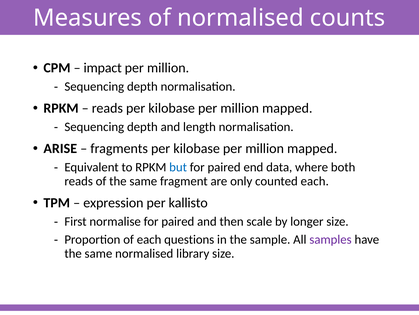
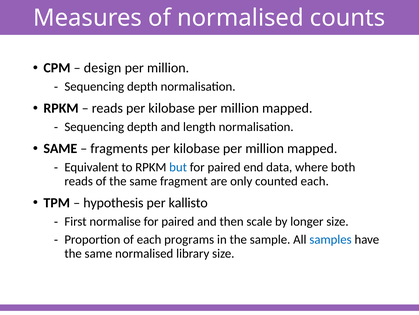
impact: impact -> design (103, 68)
ARISE: ARISE -> SAME (60, 148)
expression: expression -> hypothesis (113, 202)
questions: questions -> programs (189, 239)
samples colour: purple -> blue (330, 239)
